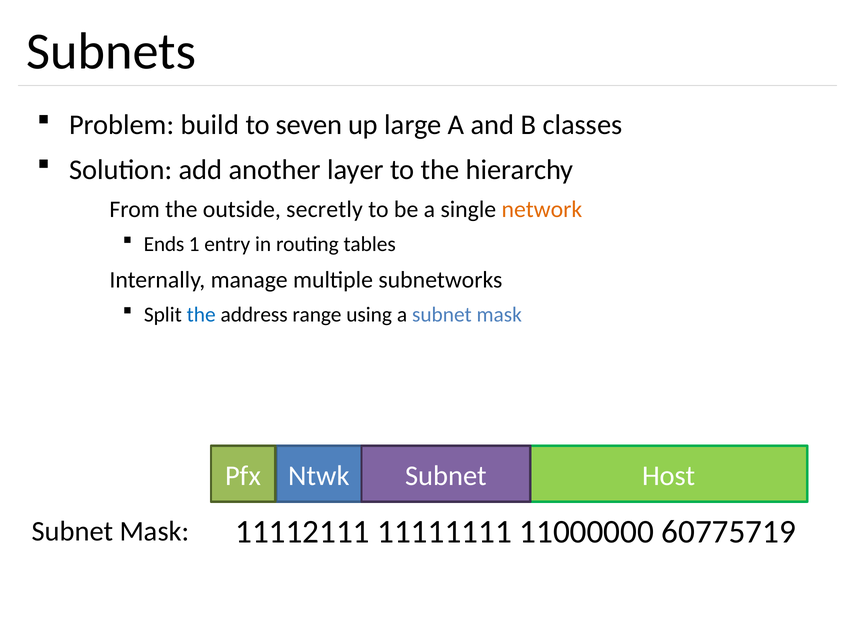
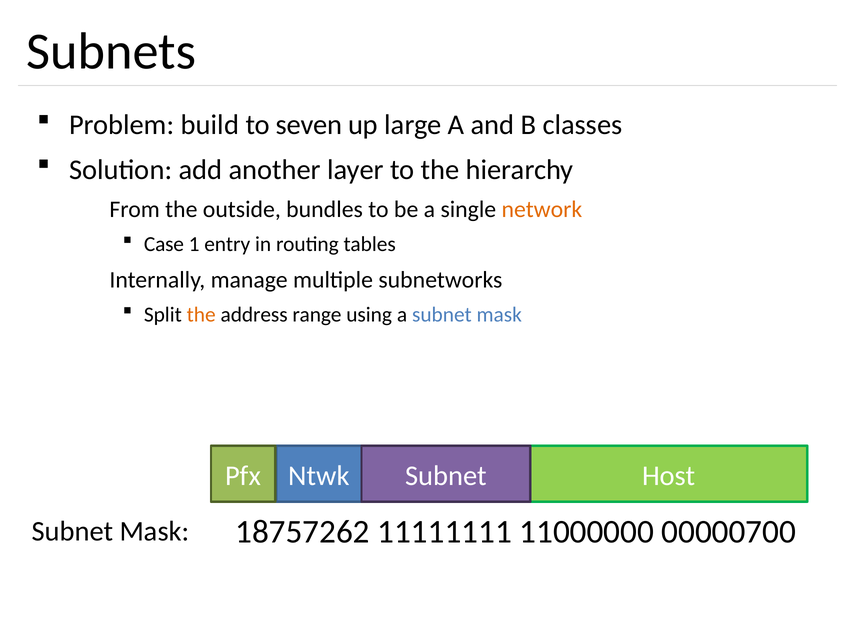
secretly: secretly -> bundles (325, 209)
Ends: Ends -> Case (164, 244)
the colour: blue -> orange (201, 315)
11112111: 11112111 -> 18757262 (302, 532)
60775719: 60775719 -> 00000700 (729, 532)
